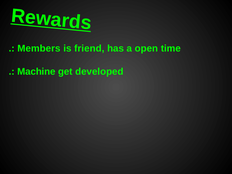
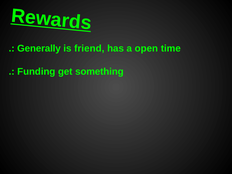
Members: Members -> Generally (39, 48)
Machine: Machine -> Funding (36, 72)
developed: developed -> something (99, 72)
